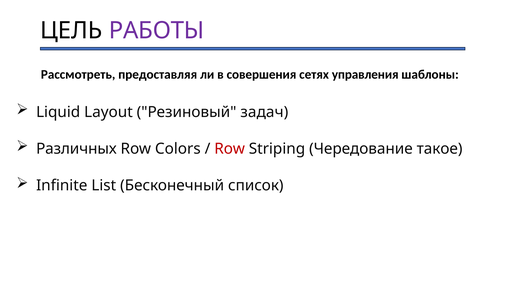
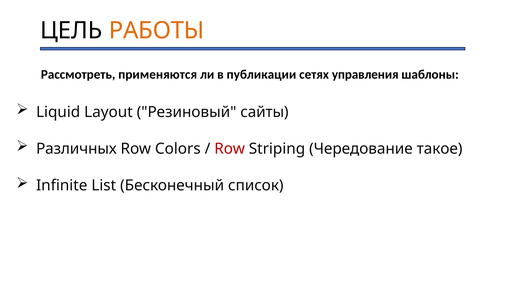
РАБОТЫ colour: purple -> orange (157, 31)
предоставляя: предоставляя -> применяются (158, 75)
совершения: совершения -> публикации (261, 75)
задач: задач -> сайты (264, 112)
